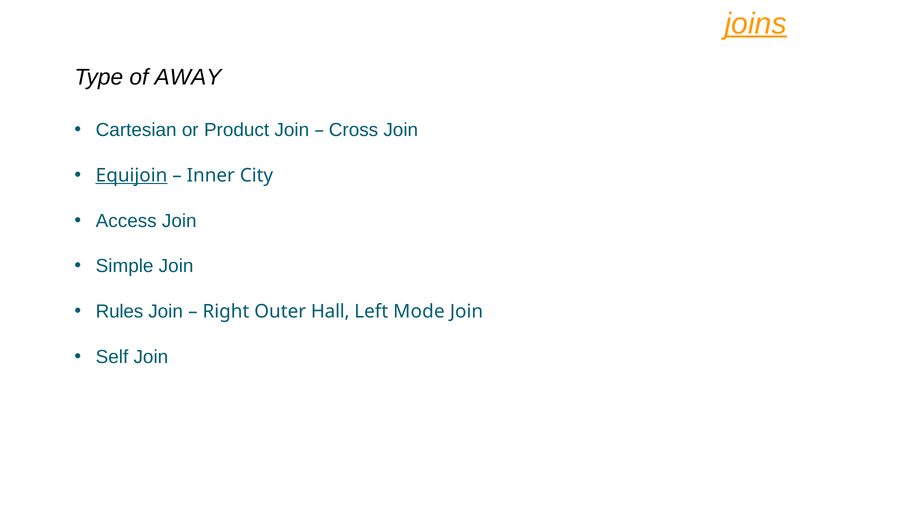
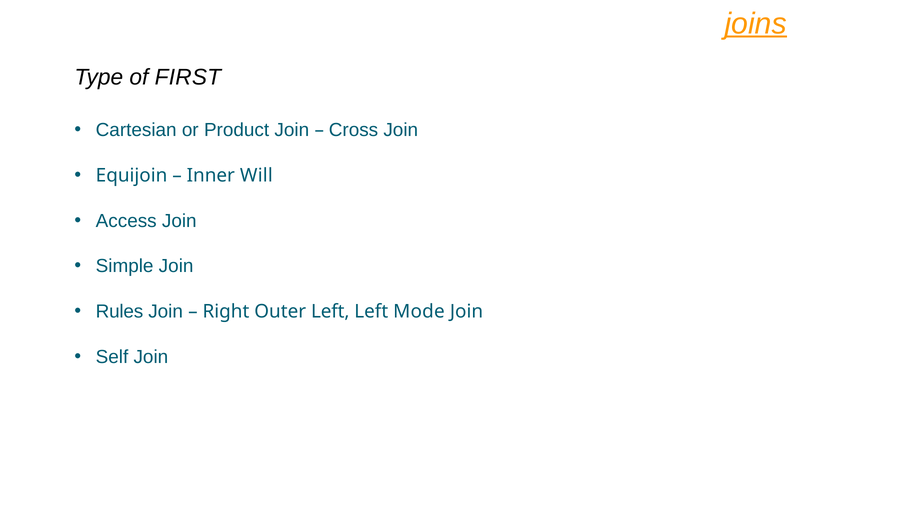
AWAY: AWAY -> FIRST (188, 77)
Equijoin underline: present -> none (132, 176)
City: City -> Will (256, 176)
Outer Hall: Hall -> Left (330, 312)
